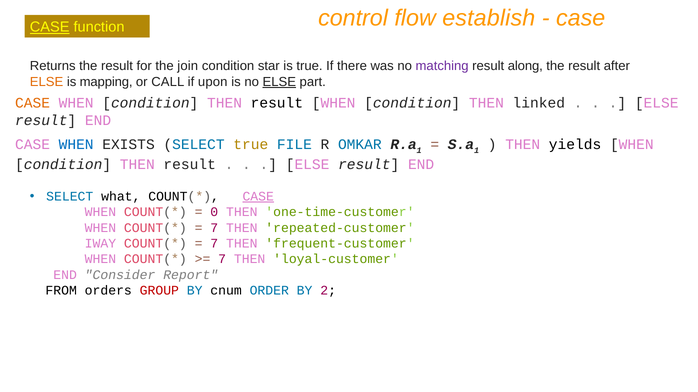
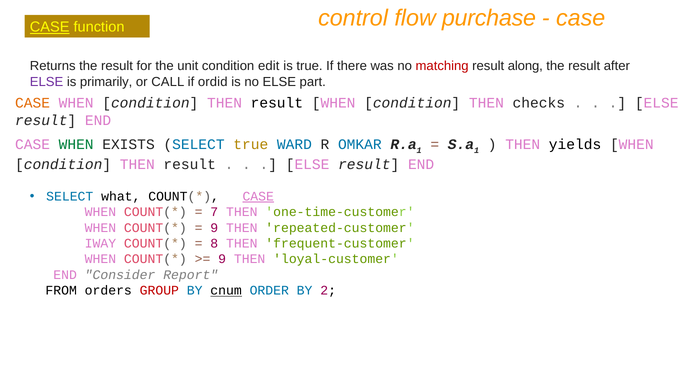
establish: establish -> purchase (489, 18)
join: join -> unit (188, 66)
star: star -> edit (269, 66)
matching colour: purple -> red (442, 66)
ELSE colour: orange -> purple (47, 82)
mapping: mapping -> primarily (106, 82)
upon: upon -> ordid (213, 82)
ELSE underline: present -> none (279, 82)
linked: linked -> checks (539, 103)
WHEN colour: blue -> green (76, 145)
FILE: FILE -> WARD (294, 145)
0: 0 -> 7 (214, 212)
7: 7 -> 9 (214, 228)
7: 7 -> 8 (214, 244)
7: 7 -> 9 (222, 260)
cnum underline: none -> present (226, 291)
